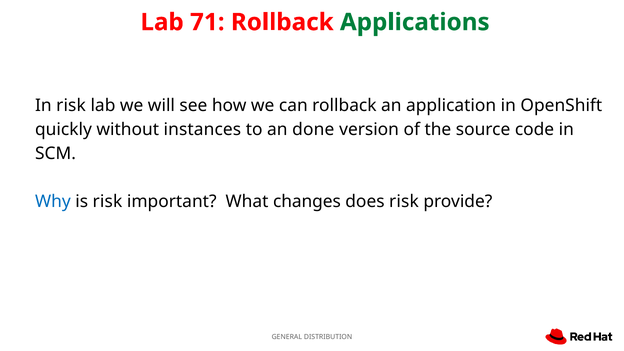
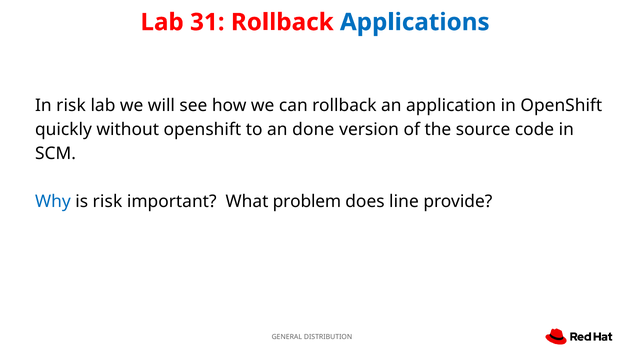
71: 71 -> 31 (207, 22)
Applications colour: green -> blue (415, 22)
without instances: instances -> openshift (202, 130)
changes: changes -> problem (307, 201)
does risk: risk -> line (404, 201)
